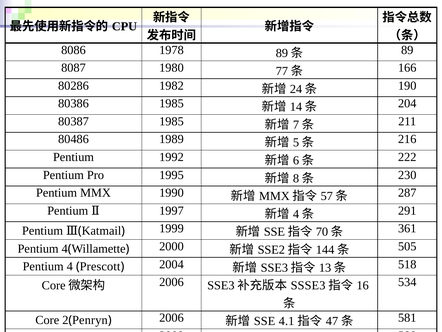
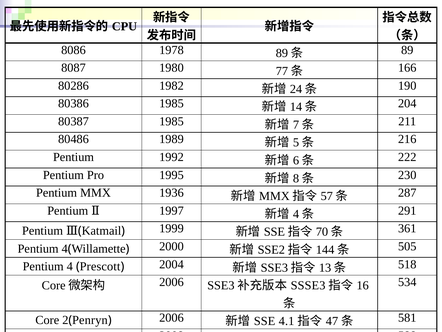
1990: 1990 -> 1936 (171, 193)
